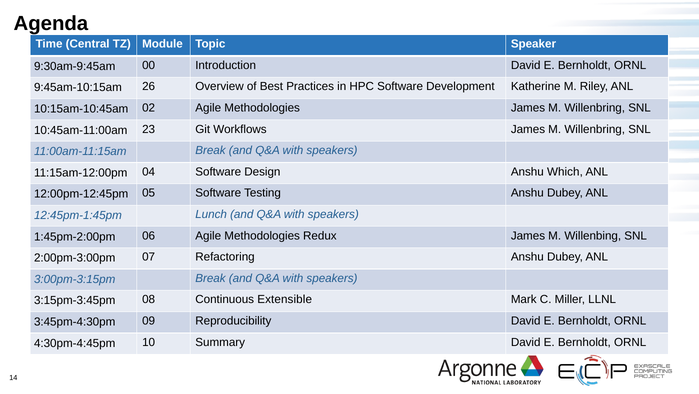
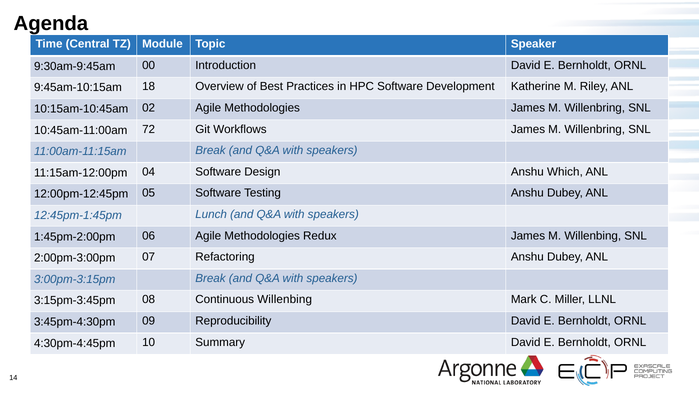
26: 26 -> 18 (149, 86)
23: 23 -> 72 (149, 129)
Continuous Extensible: Extensible -> Willenbing (285, 299)
